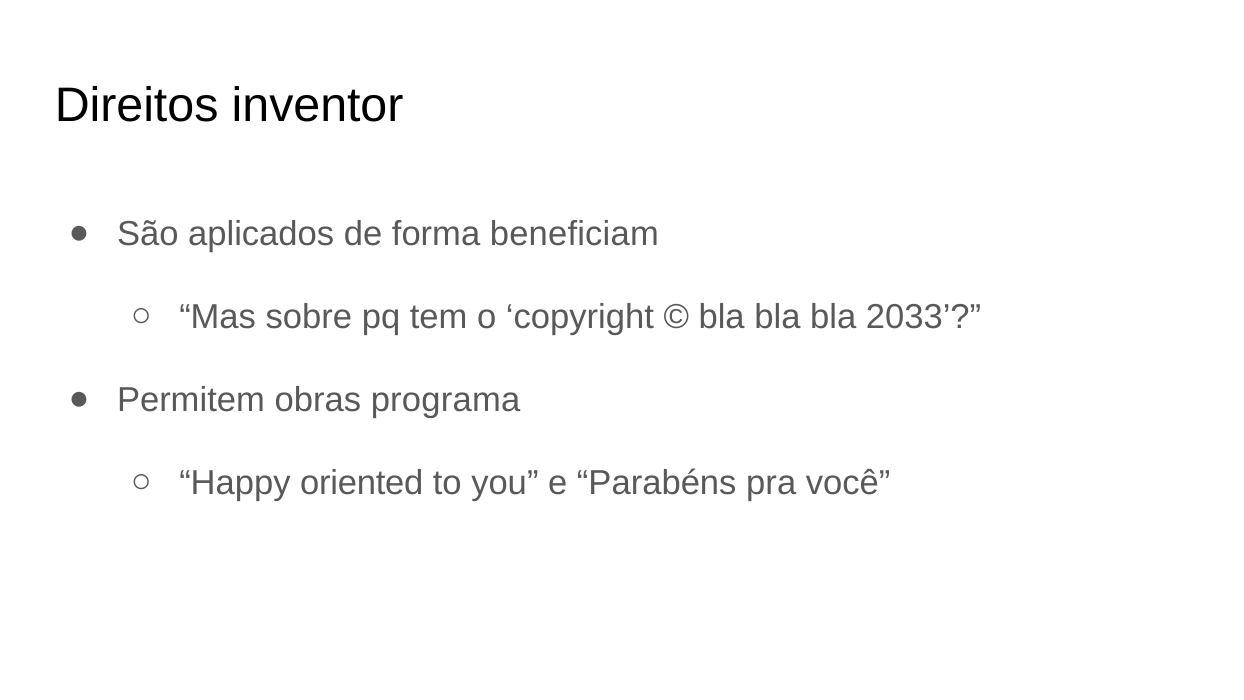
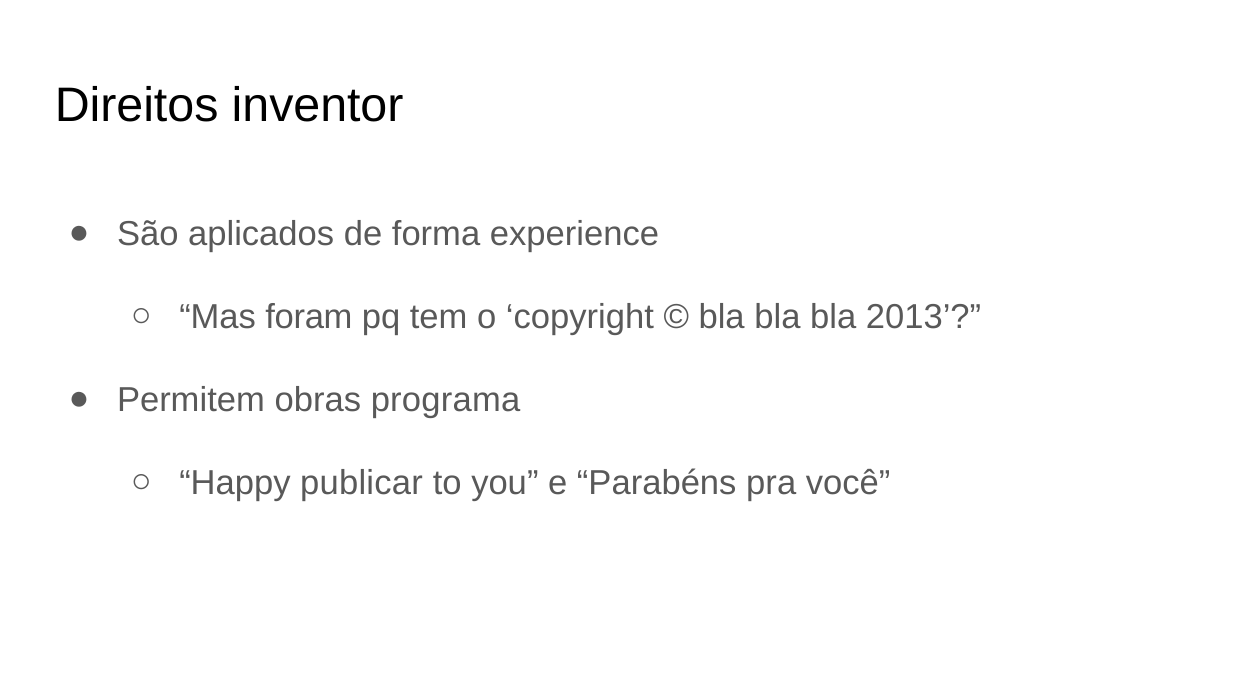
beneficiam: beneficiam -> experience (574, 234)
sobre: sobre -> foram (309, 317)
2033: 2033 -> 2013 (924, 317)
oriented: oriented -> publicar (362, 483)
